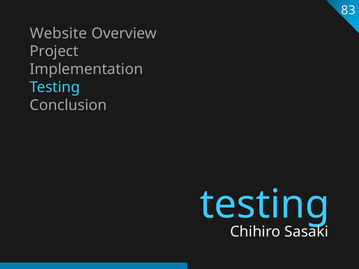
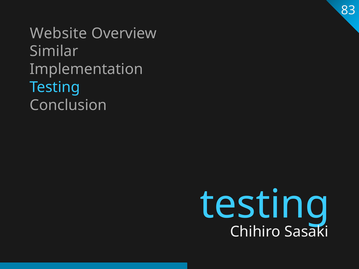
Project: Project -> Similar (54, 51)
